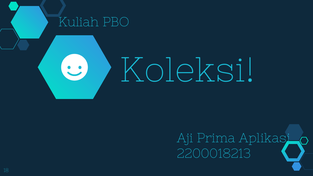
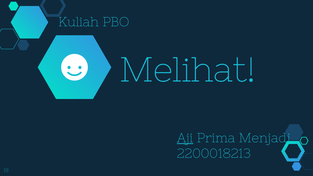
Koleksi: Koleksi -> Melihat (188, 70)
Aji underline: none -> present (185, 138)
Aplikasi: Aplikasi -> Menjadi (265, 138)
